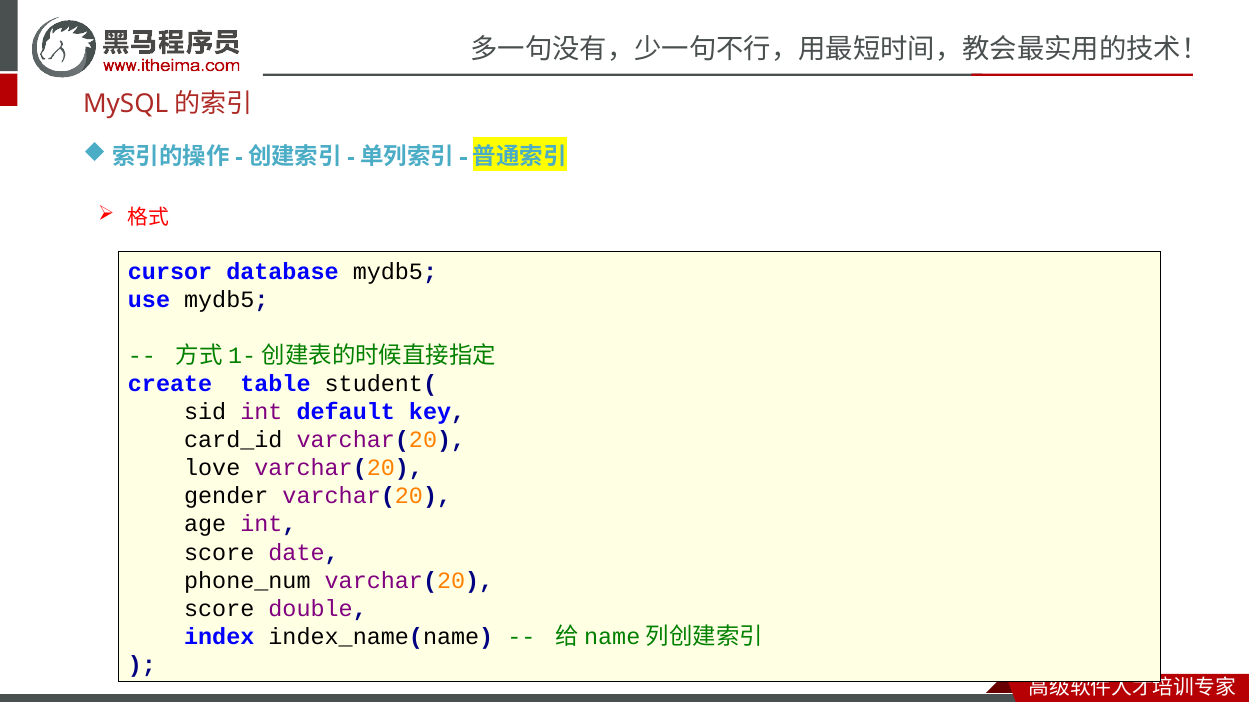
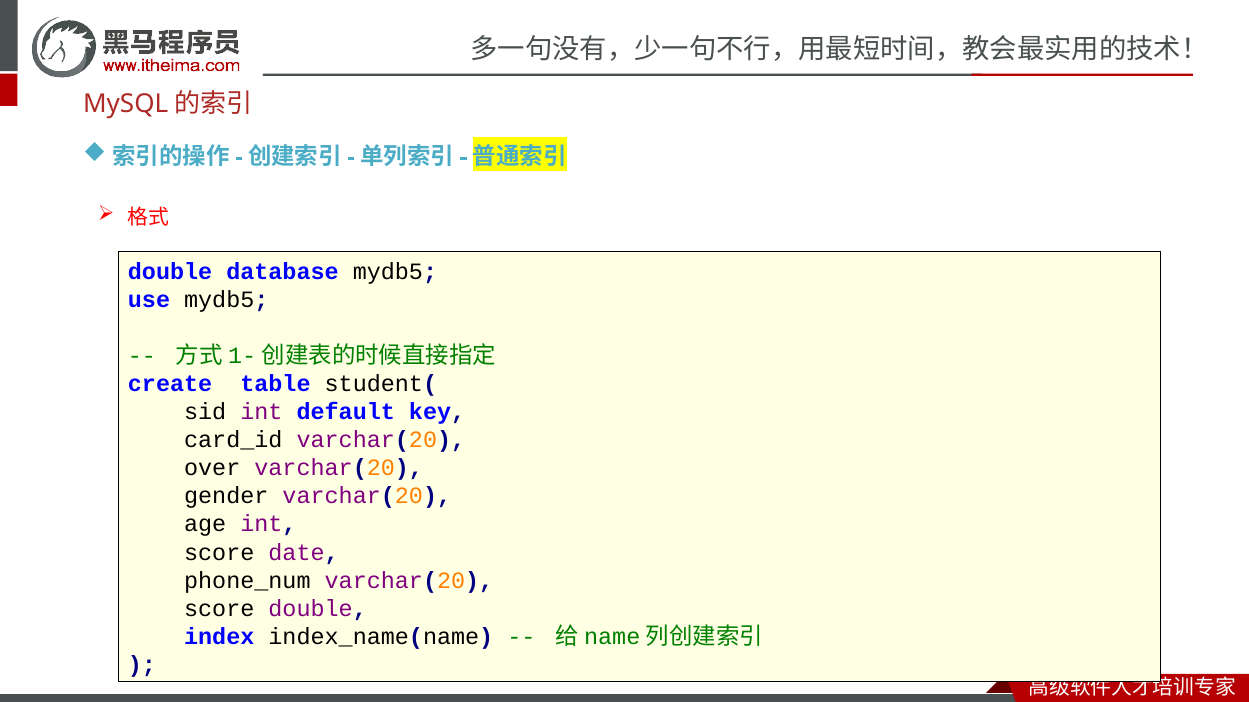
cursor: cursor -> double (170, 272)
love: love -> over (212, 468)
